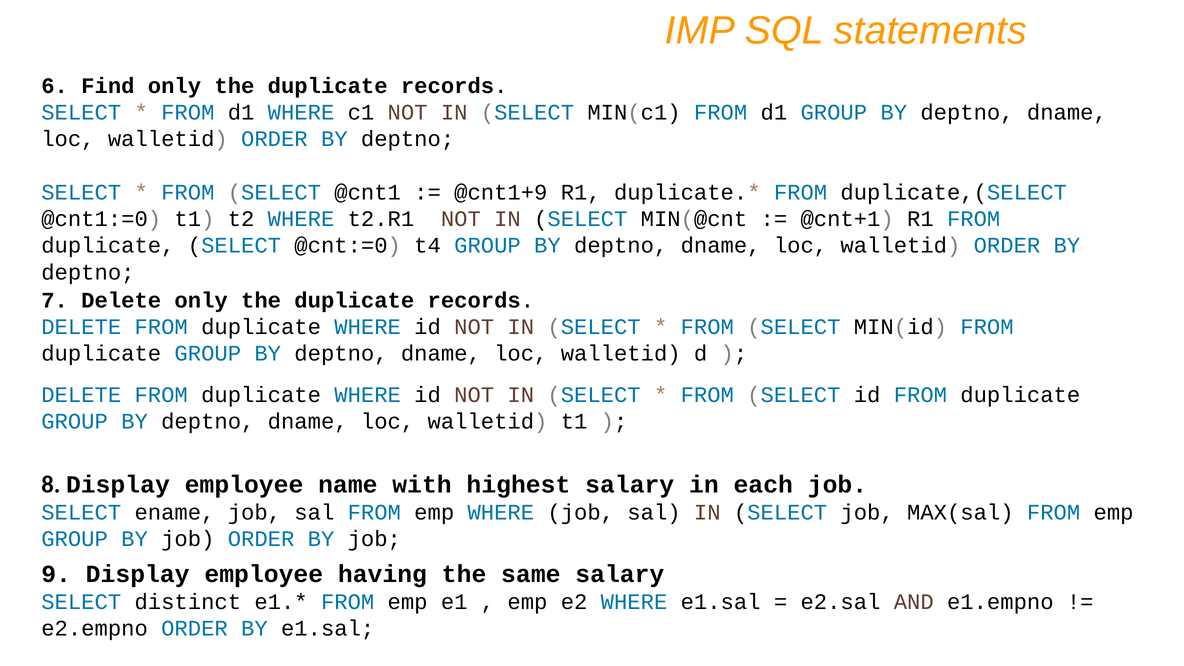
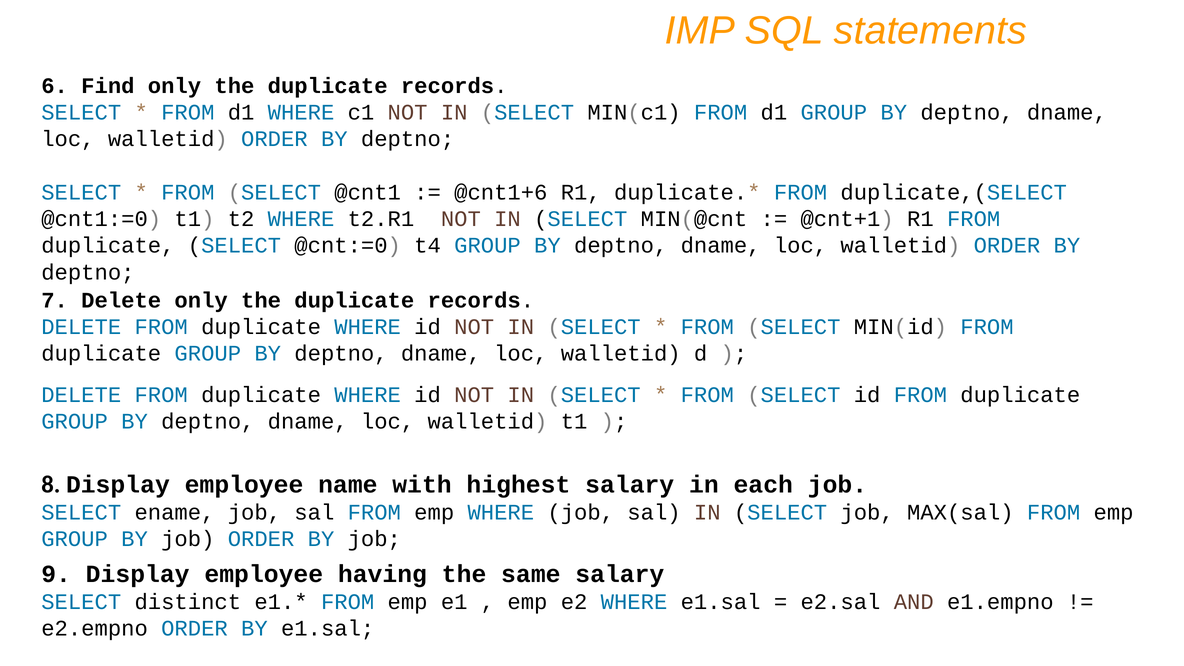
@cnt1+9: @cnt1+9 -> @cnt1+6 (501, 192)
